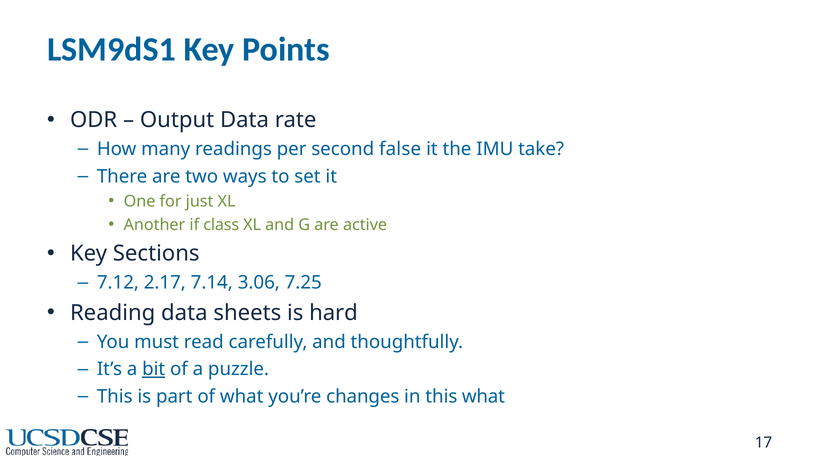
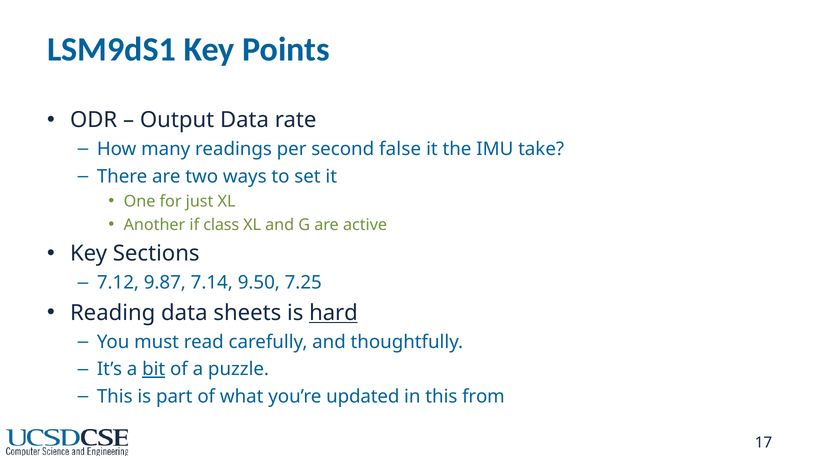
2.17: 2.17 -> 9.87 (165, 283)
3.06: 3.06 -> 9.50 (259, 283)
hard underline: none -> present (333, 313)
changes: changes -> updated (363, 397)
this what: what -> from (483, 397)
